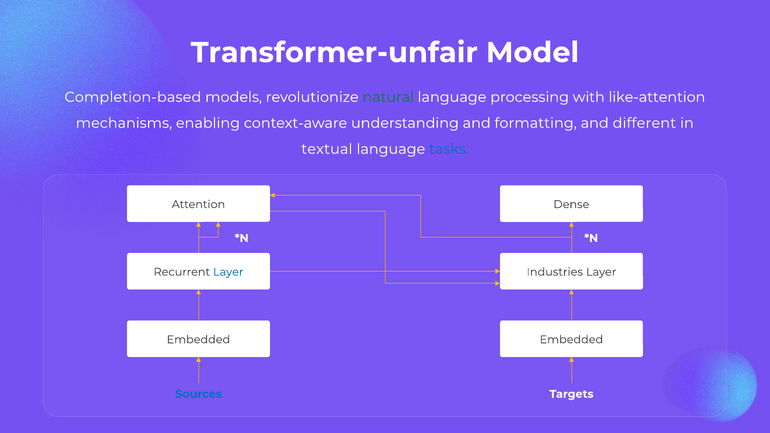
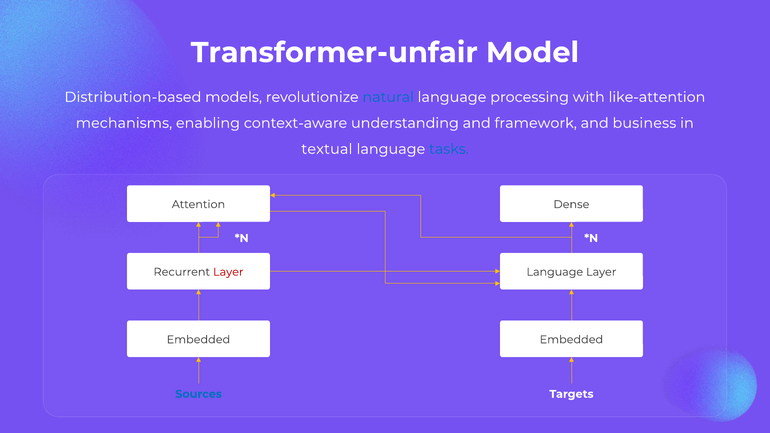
Completion-based: Completion-based -> Distribution-based (133, 97)
natural colour: green -> blue (388, 97)
formatting: formatting -> framework (536, 123)
different: different -> business (644, 123)
Layer colour: blue -> red (228, 272)
Industries: Industries -> Language (555, 272)
